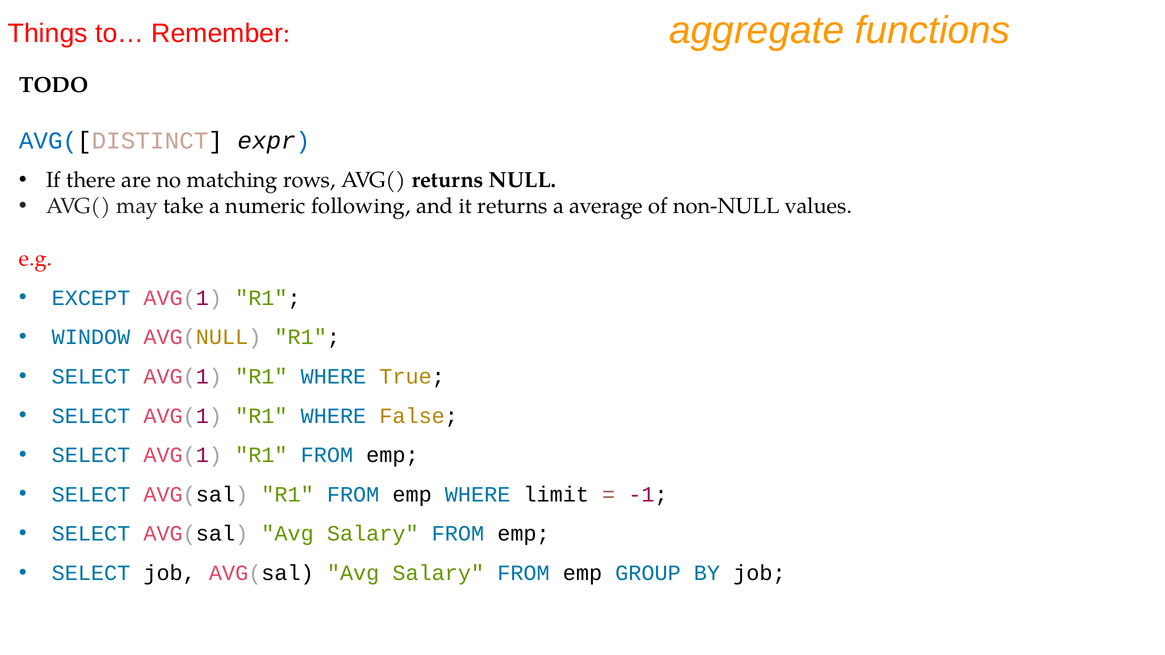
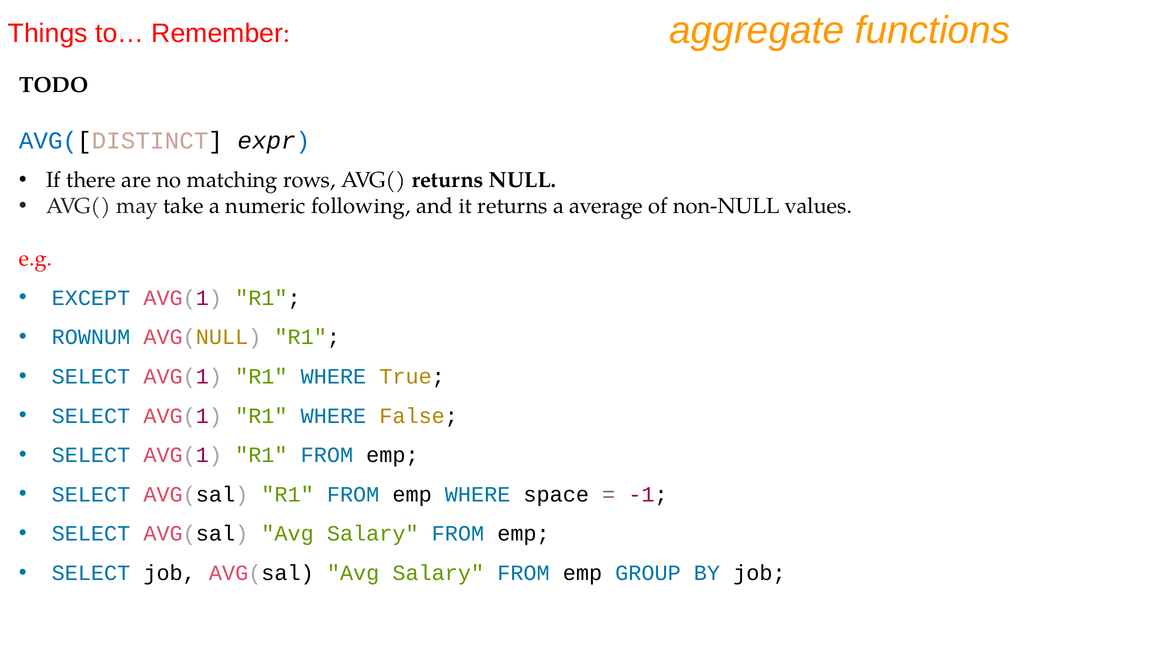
WINDOW: WINDOW -> ROWNUM (91, 337)
limit: limit -> space (556, 495)
